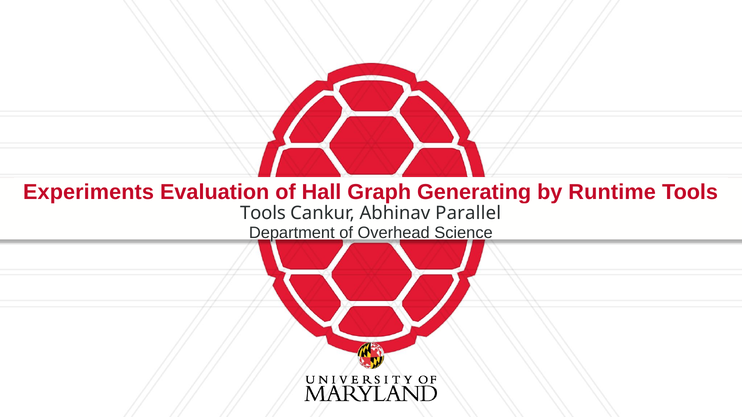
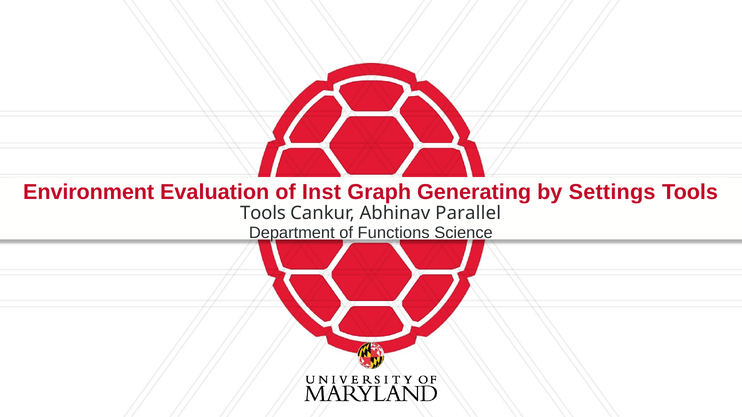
Experiments: Experiments -> Environment (89, 192)
Hall: Hall -> Inst (321, 192)
Runtime: Runtime -> Settings (612, 192)
Overhead: Overhead -> Functions (394, 233)
